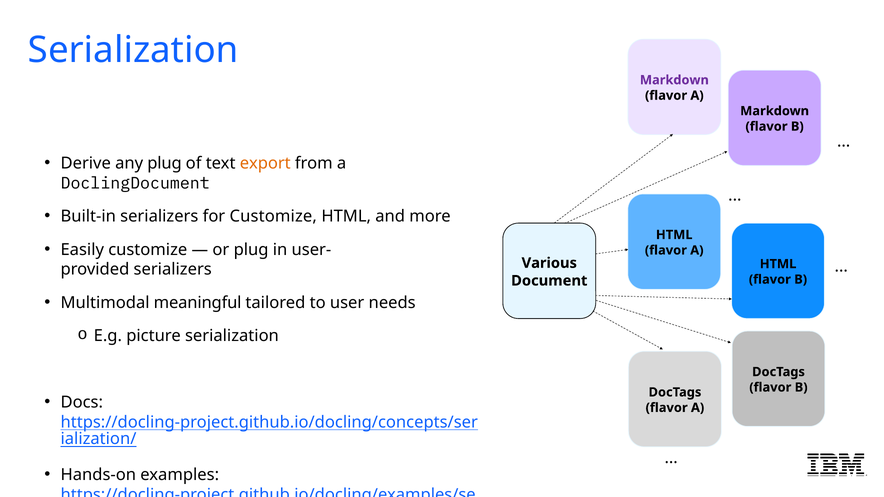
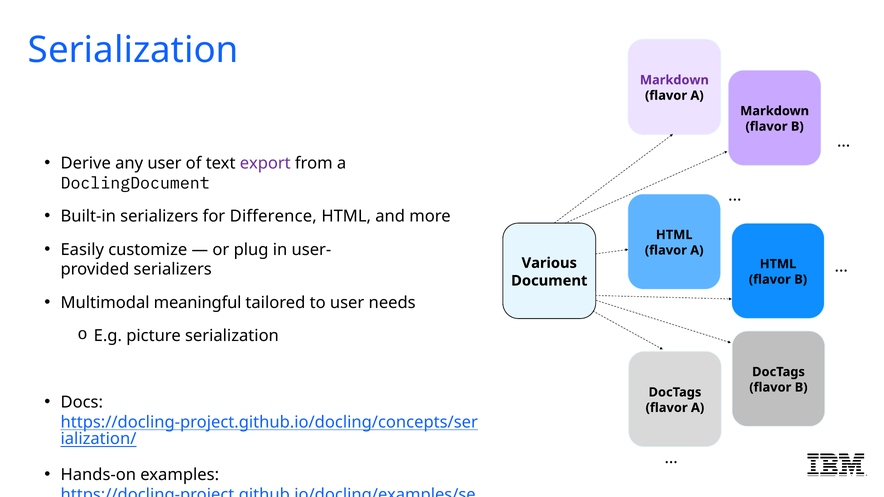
any plug: plug -> user (165, 163)
export colour: orange -> purple (265, 163)
for Customize: Customize -> Difference (273, 216)
